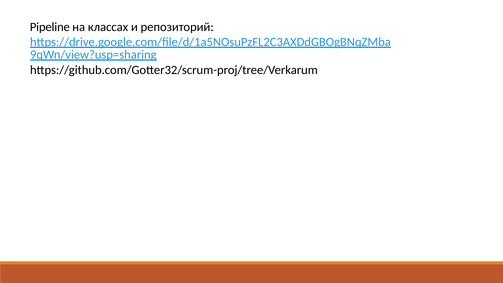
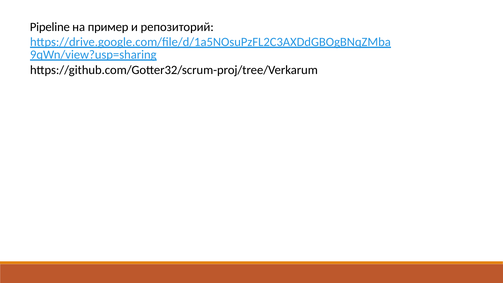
классах: классах -> пример (108, 27)
